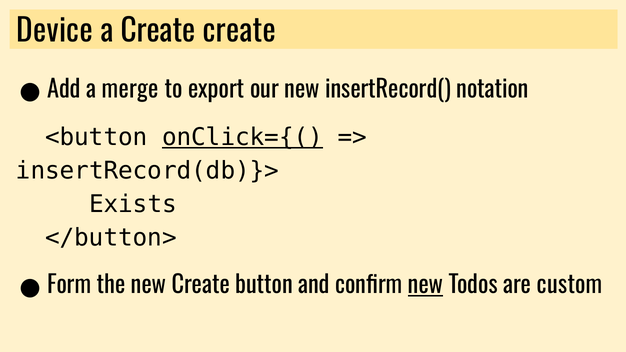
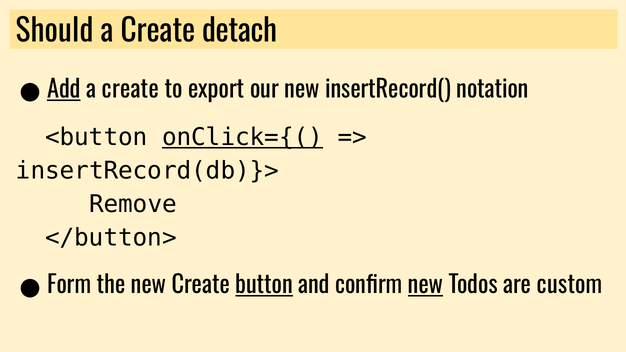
Device: Device -> Should (55, 31)
Create create: create -> detach (240, 31)
Add underline: none -> present (64, 90)
merge: merge -> create (130, 90)
Exists: Exists -> Remove (133, 204)
button underline: none -> present (264, 286)
